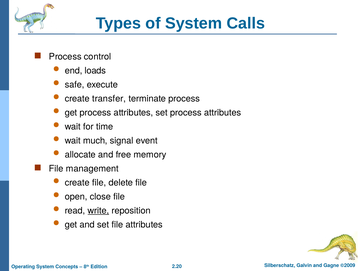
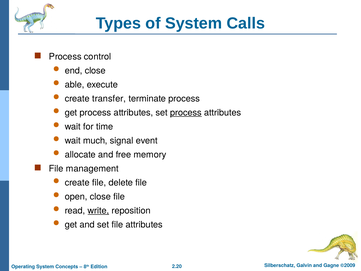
end loads: loads -> close (95, 71)
safe: safe -> able (75, 85)
process underline: none -> present (186, 112)
